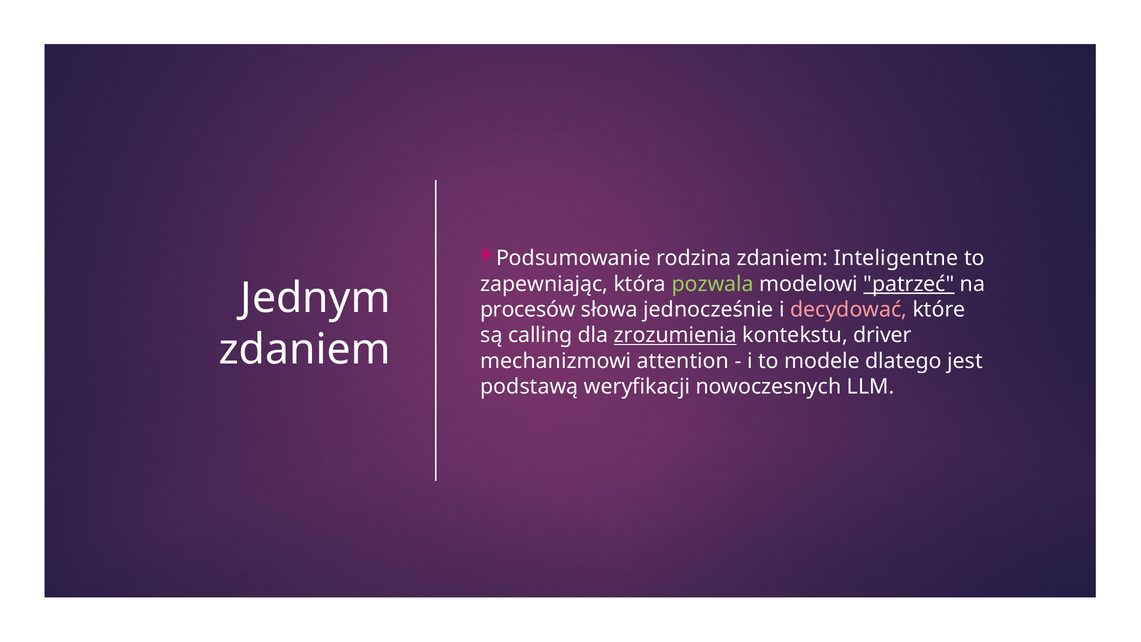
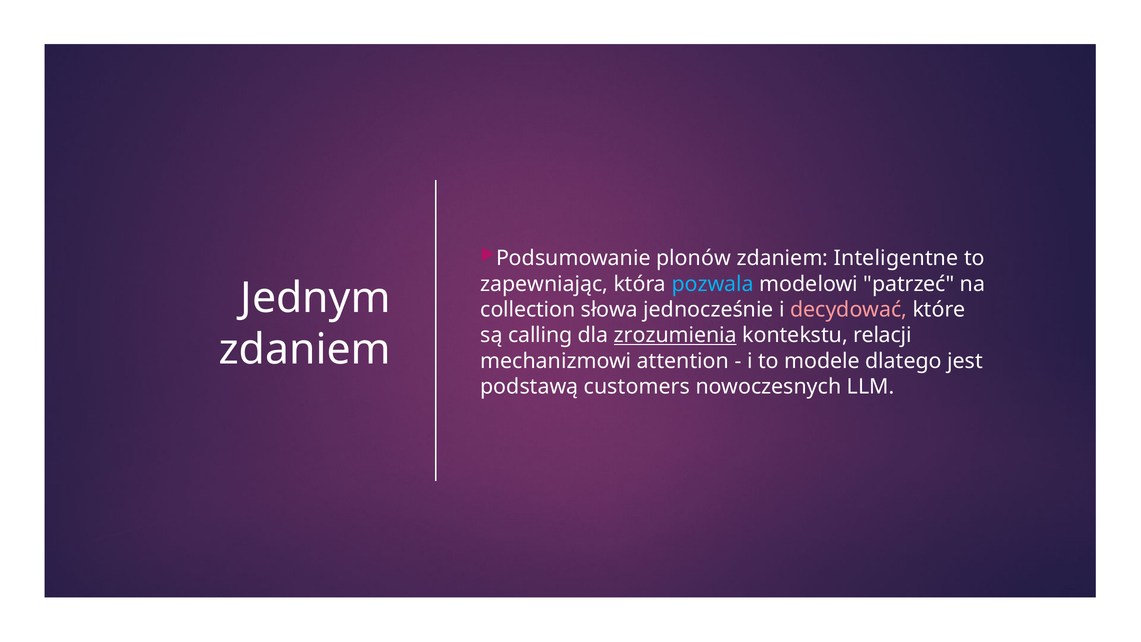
rodzina: rodzina -> plonów (694, 258)
pozwala colour: light green -> light blue (713, 284)
patrzeć underline: present -> none (909, 284)
procesów: procesów -> collection (528, 310)
driver: driver -> relacji (882, 335)
weryfikacji: weryfikacji -> customers (637, 387)
